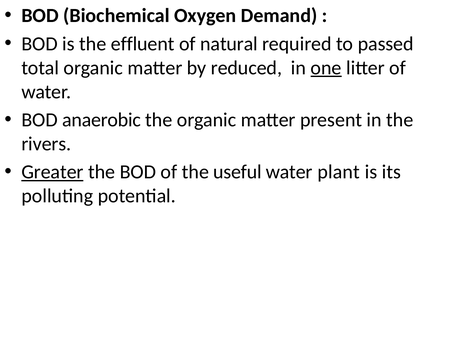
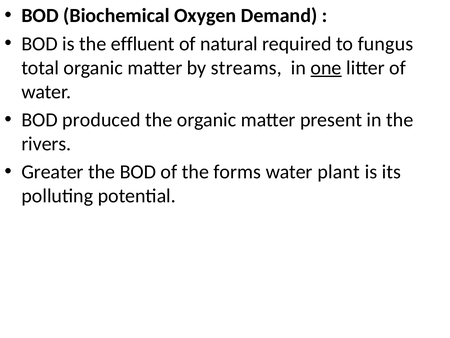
passed: passed -> fungus (386, 44)
reduced: reduced -> streams (246, 68)
anaerobic: anaerobic -> produced (101, 120)
Greater underline: present -> none (52, 172)
useful: useful -> forms (237, 172)
